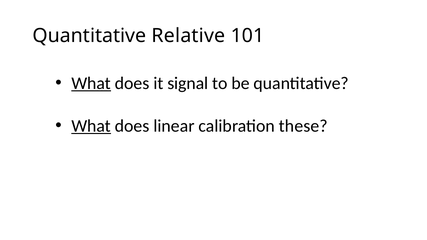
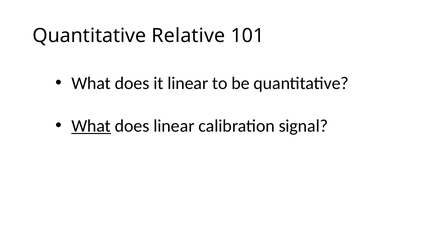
What underline: present -> none (91, 83)
it signal: signal -> linear (188, 83)
these: these -> signal (303, 126)
